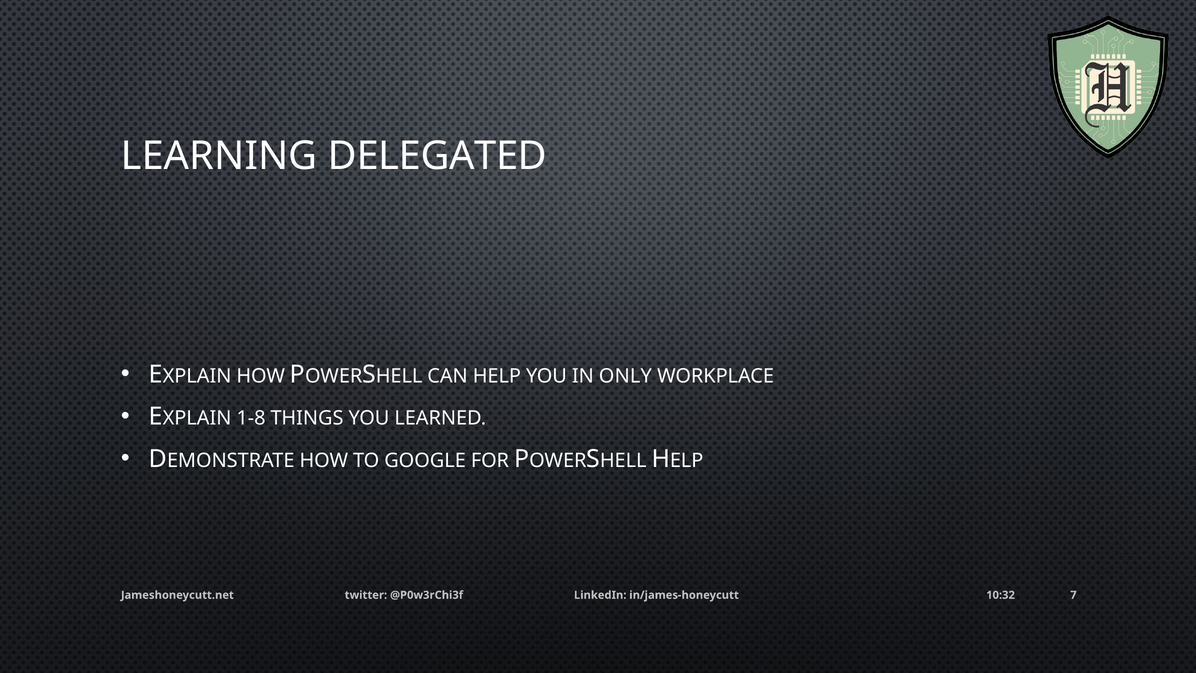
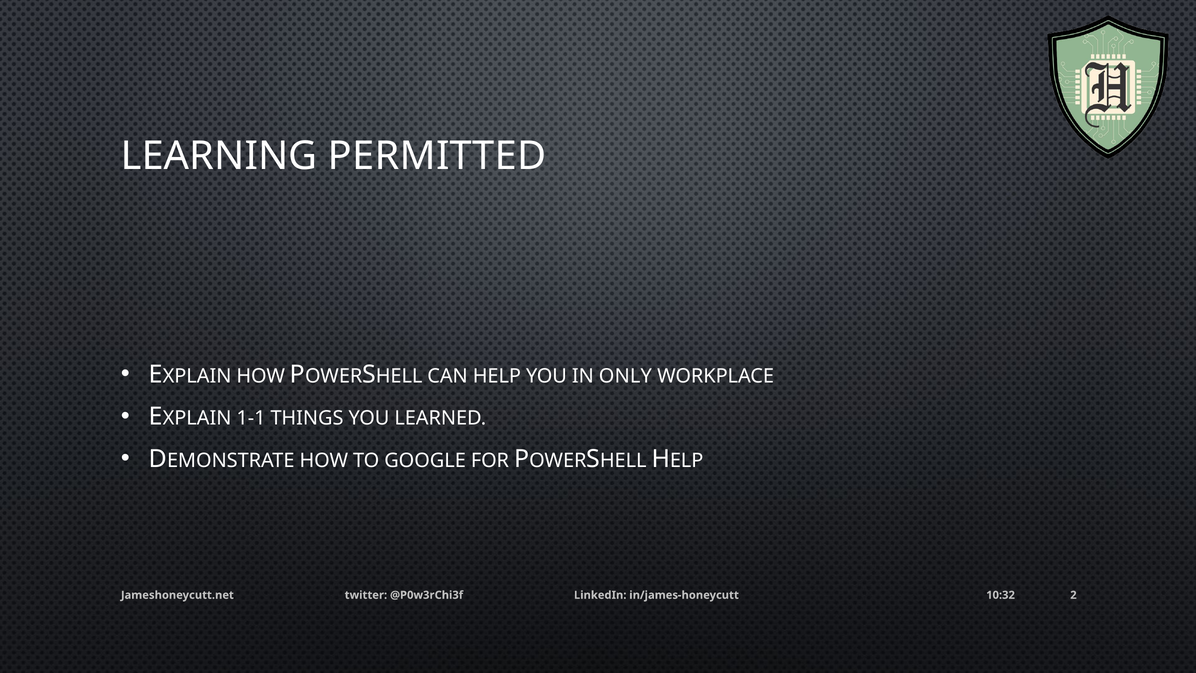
DELEGATED: DELEGATED -> PERMITTED (437, 156)
1-8: 1-8 -> 1-1 (251, 418)
7: 7 -> 2 (1073, 595)
